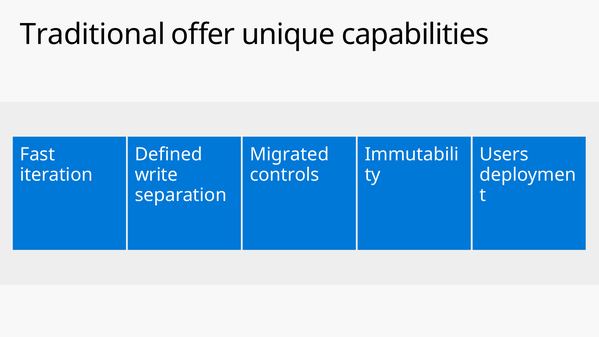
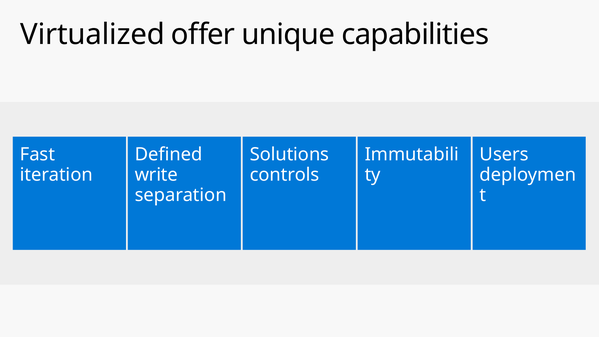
Traditional: Traditional -> Virtualized (93, 34)
Migrated: Migrated -> Solutions (289, 154)
